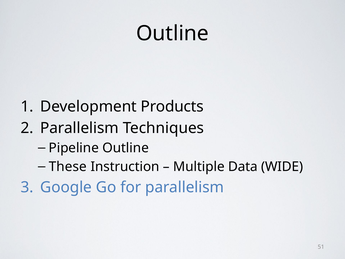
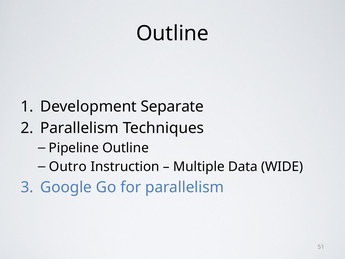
Products: Products -> Separate (172, 107)
These: These -> Outro (68, 167)
